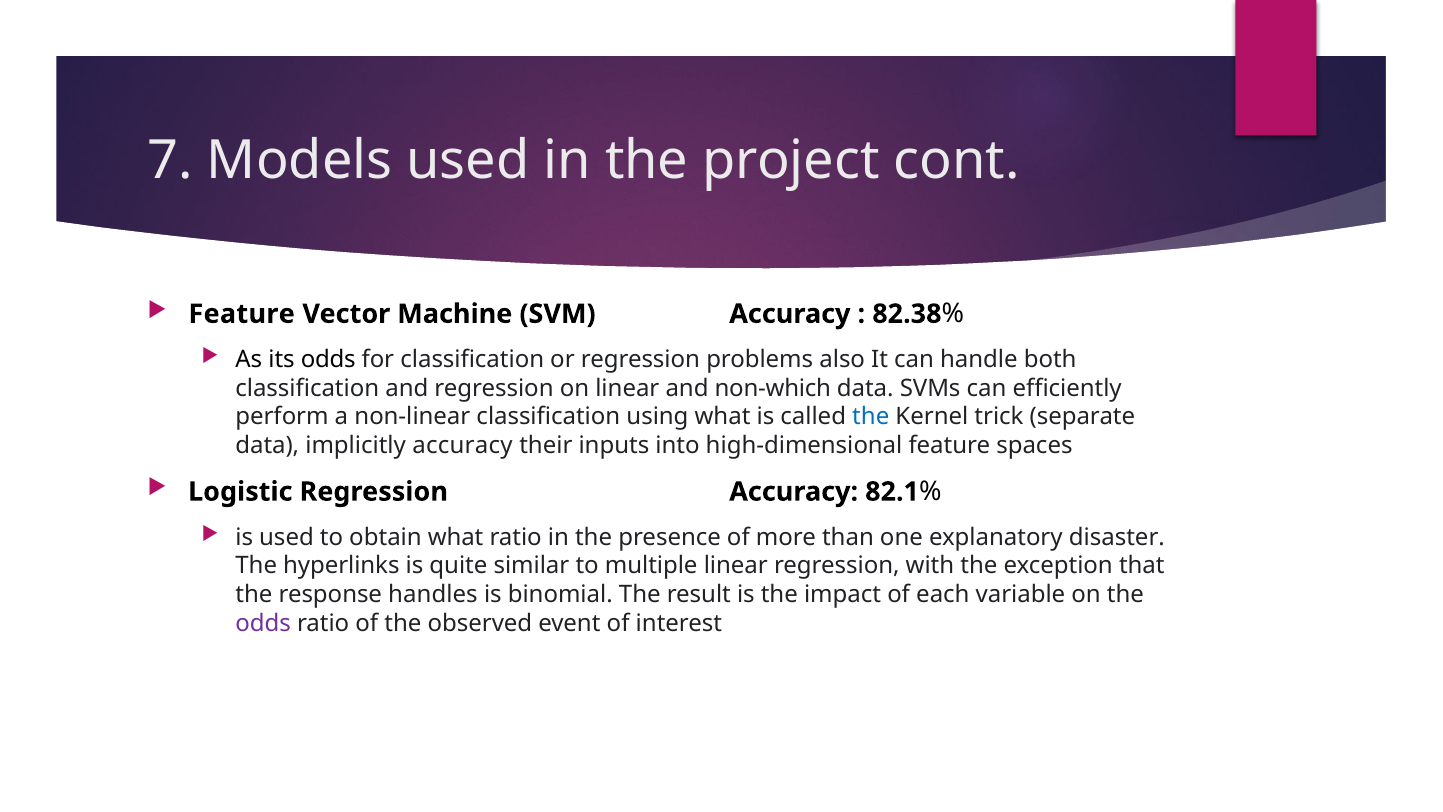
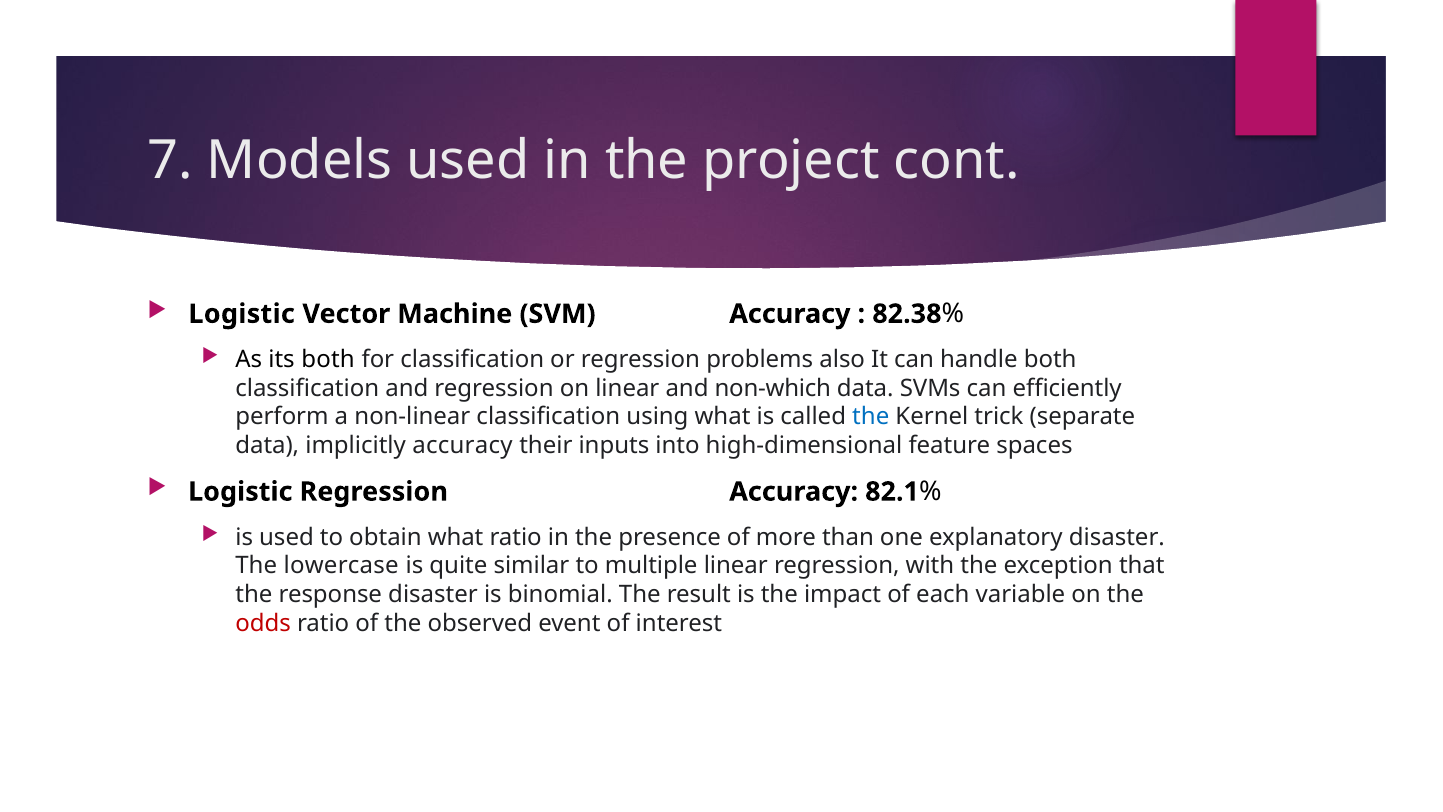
Feature: Feature -> Logistic (242, 314)
its odds: odds -> both (328, 359)
hyperlinks: hyperlinks -> lowercase (341, 566)
response handles: handles -> disaster (433, 595)
odds colour: purple -> red (263, 623)
